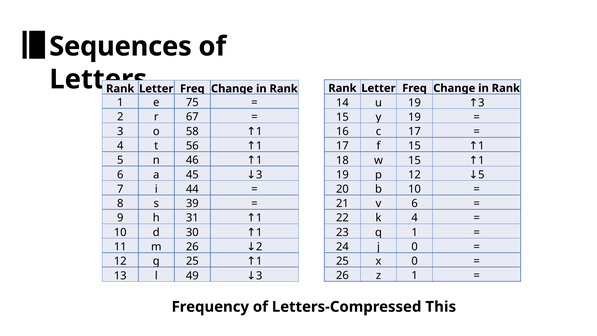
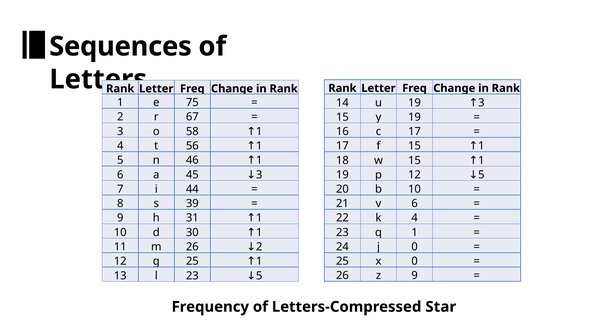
z 1: 1 -> 9 (415, 275)
l 49: 49 -> 23 (192, 275)
3: 3 -> 5 (259, 275)
This: This -> Star (441, 307)
